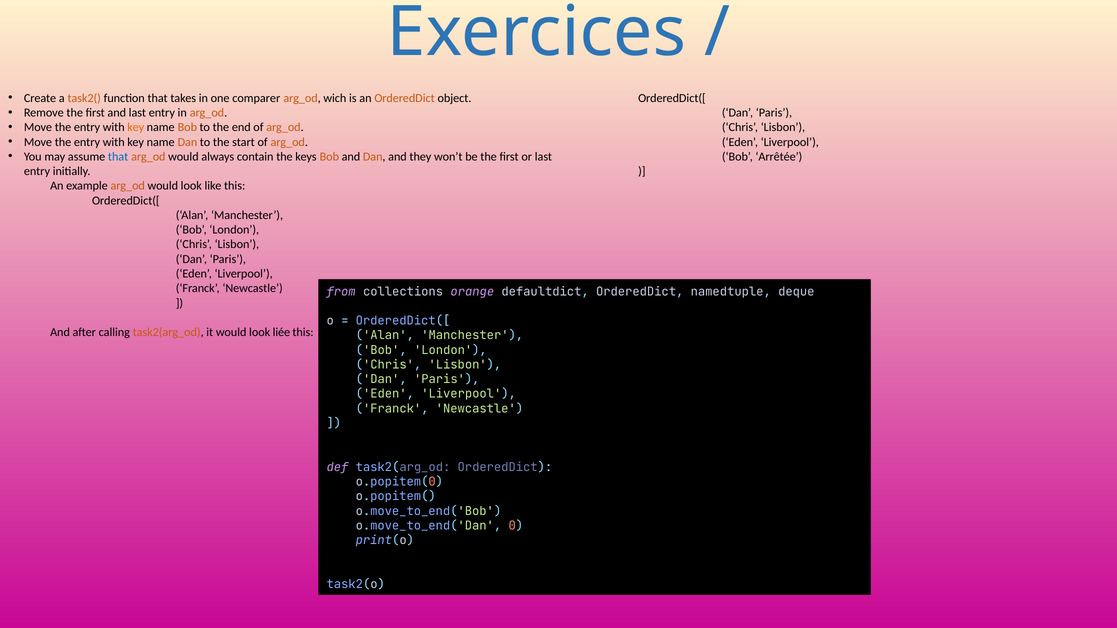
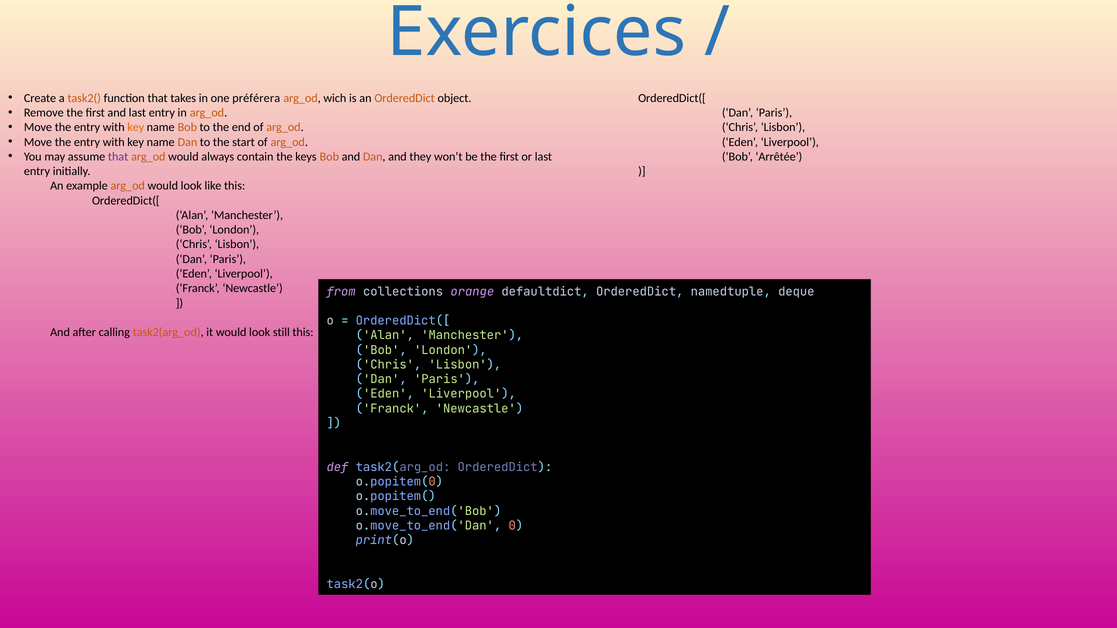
comparer: comparer -> préférera (256, 98)
that colour: blue -> purple (118, 157)
liée: liée -> still (281, 332)
